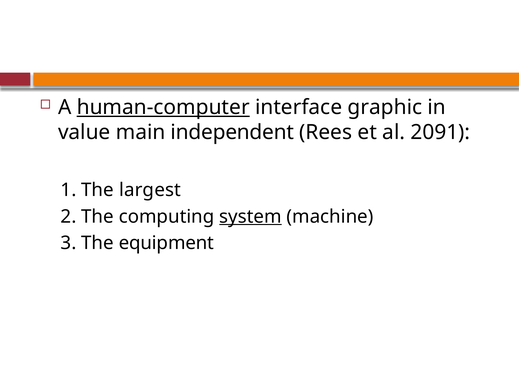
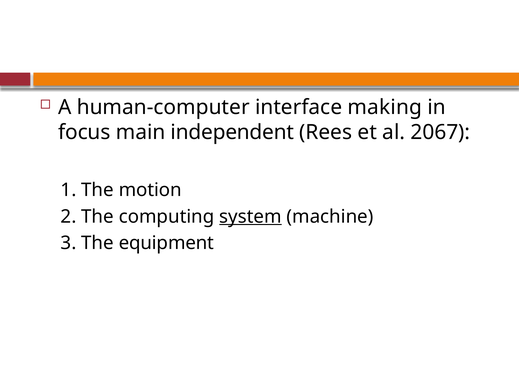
human-computer underline: present -> none (163, 107)
graphic: graphic -> making (385, 107)
value: value -> focus (84, 132)
2091: 2091 -> 2067 (440, 132)
largest: largest -> motion (150, 190)
